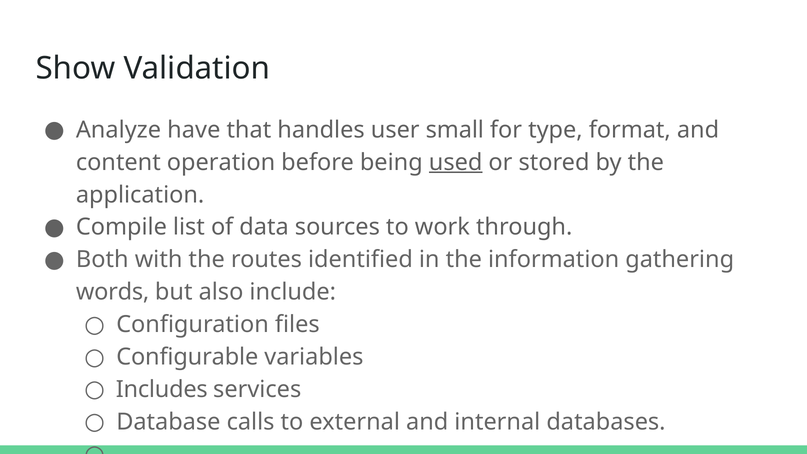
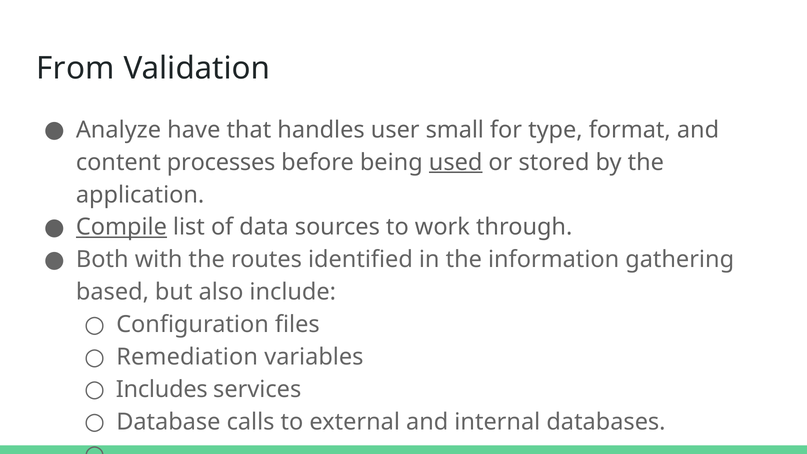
Show: Show -> From (75, 68)
operation: operation -> processes (221, 162)
Compile underline: none -> present (121, 227)
words: words -> based (112, 292)
Configurable: Configurable -> Remediation (187, 357)
